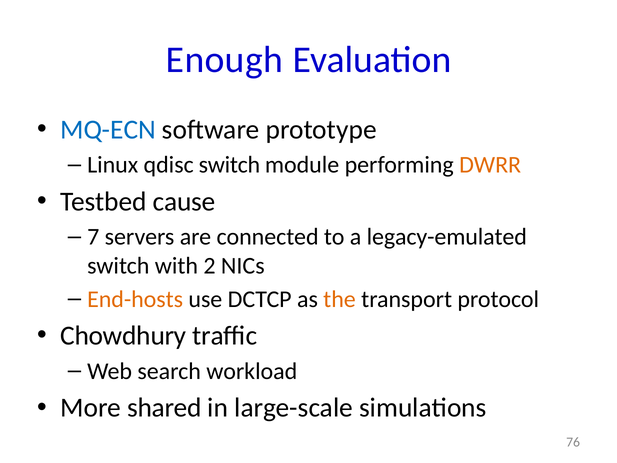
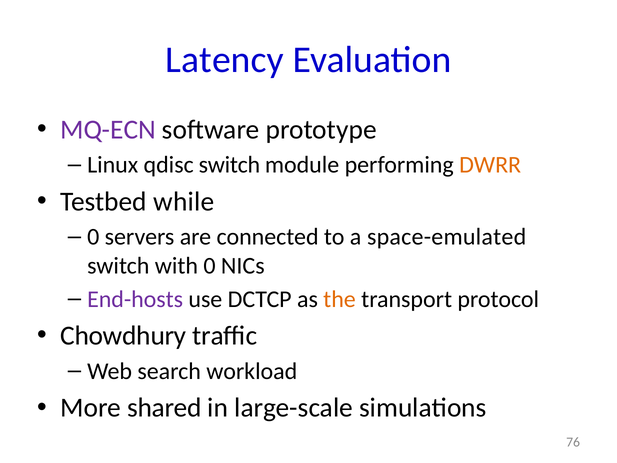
Enough: Enough -> Latency (225, 60)
MQ-ECN colour: blue -> purple (108, 129)
cause: cause -> while (184, 201)
7: 7 -> 0 (93, 237)
legacy-emulated: legacy-emulated -> space-emulated (447, 237)
with 2: 2 -> 0 (210, 266)
End-hosts colour: orange -> purple (135, 299)
